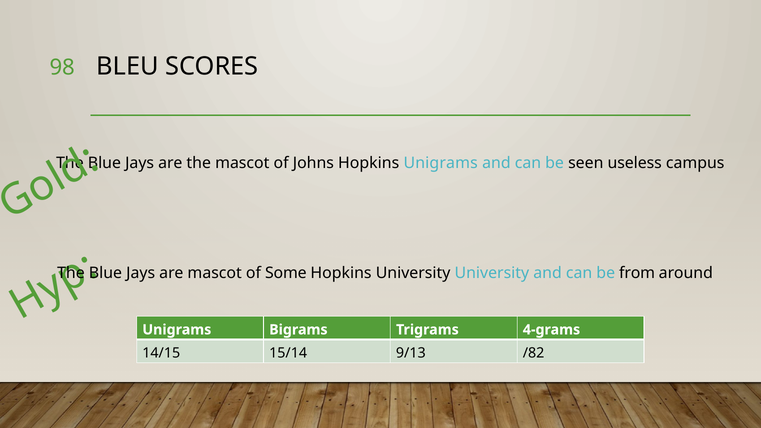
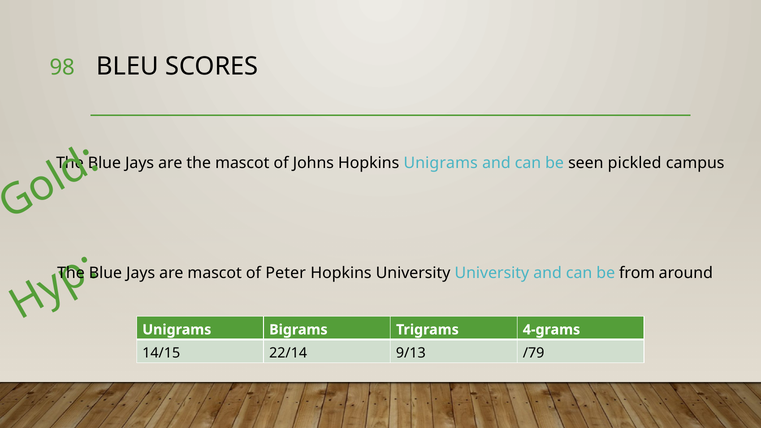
useless: useless -> pickled (635, 163)
Some: Some -> Peter (286, 273)
15/14: 15/14 -> 22/14 (288, 353)
/82: /82 -> /79 (534, 353)
